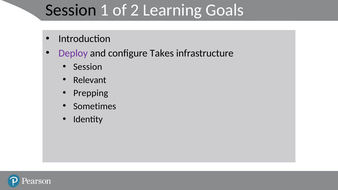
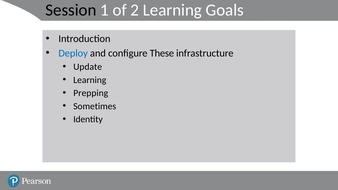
Deploy colour: purple -> blue (73, 53)
Takes: Takes -> These (162, 53)
Session: Session -> Update (88, 67)
Relevant: Relevant -> Learning (90, 80)
